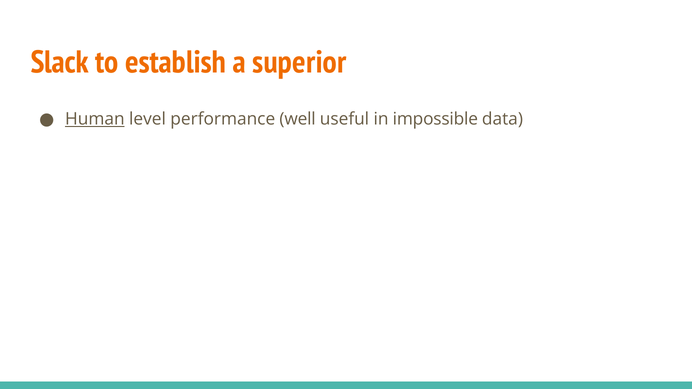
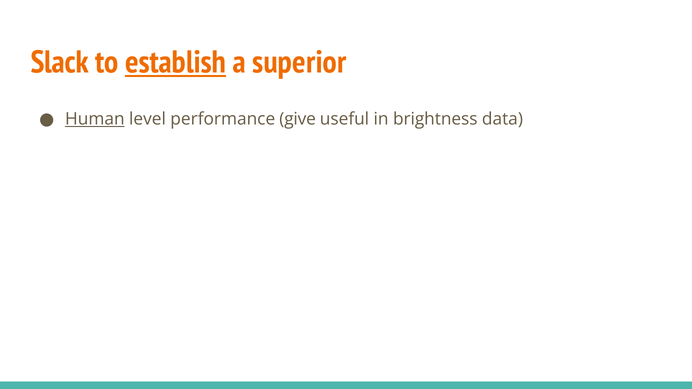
establish underline: none -> present (176, 62)
well: well -> give (298, 119)
impossible: impossible -> brightness (435, 119)
